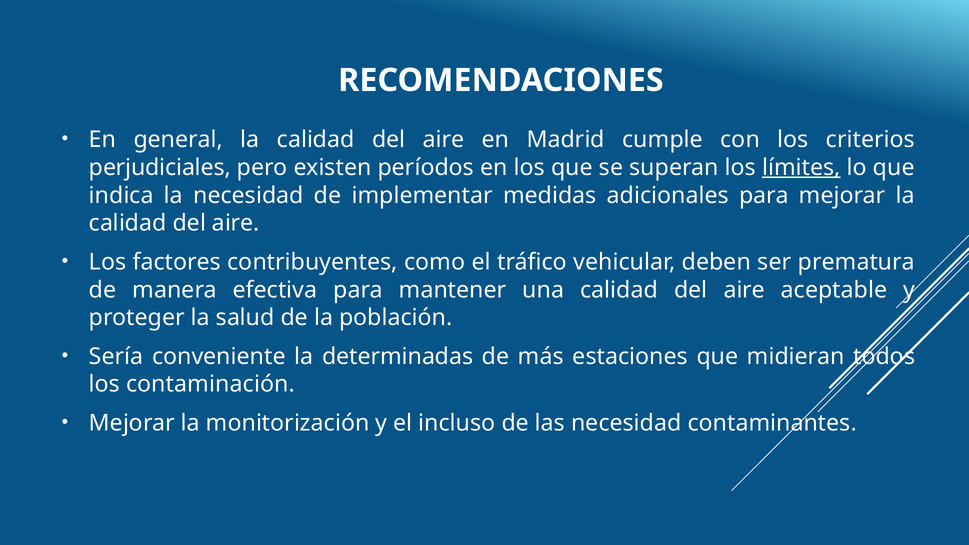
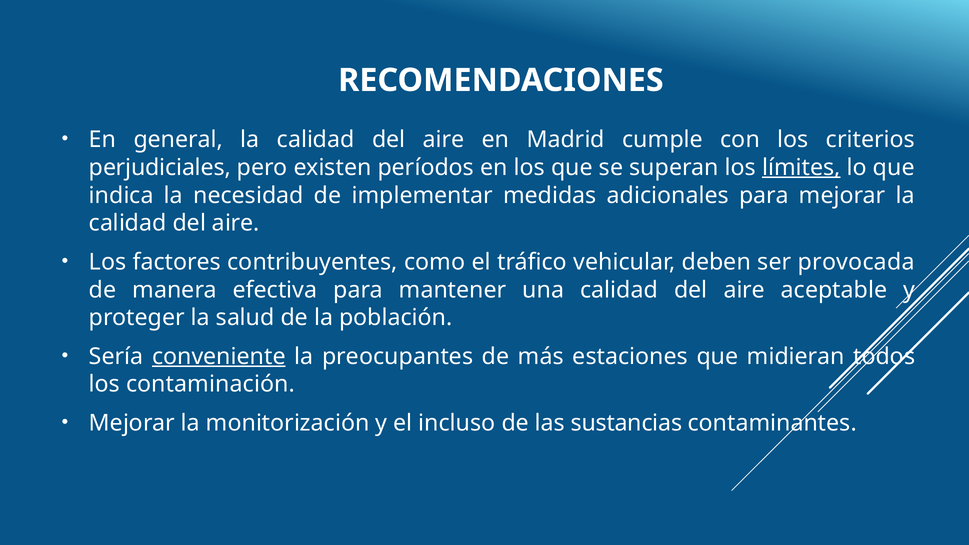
prematura: prematura -> provocada (856, 262)
conveniente underline: none -> present (219, 356)
determinadas: determinadas -> preocupantes (398, 356)
las necesidad: necesidad -> sustancias (626, 423)
